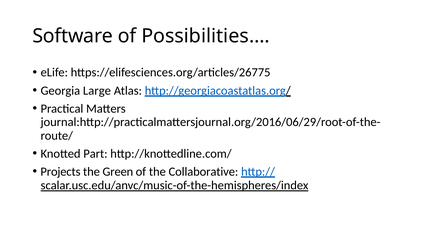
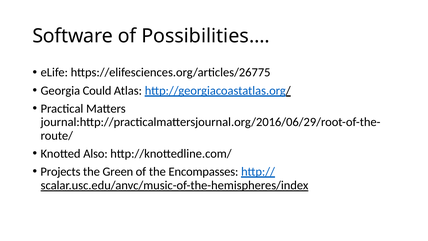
Large: Large -> Could (97, 90)
Part: Part -> Also (95, 153)
Collaborative: Collaborative -> Encompasses (203, 172)
